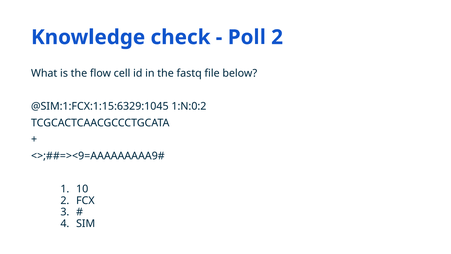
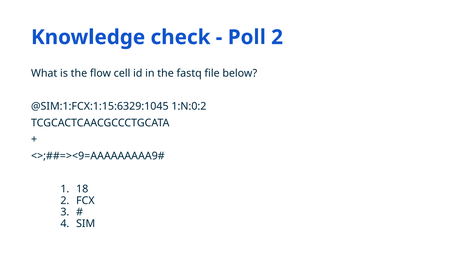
10: 10 -> 18 (82, 189)
